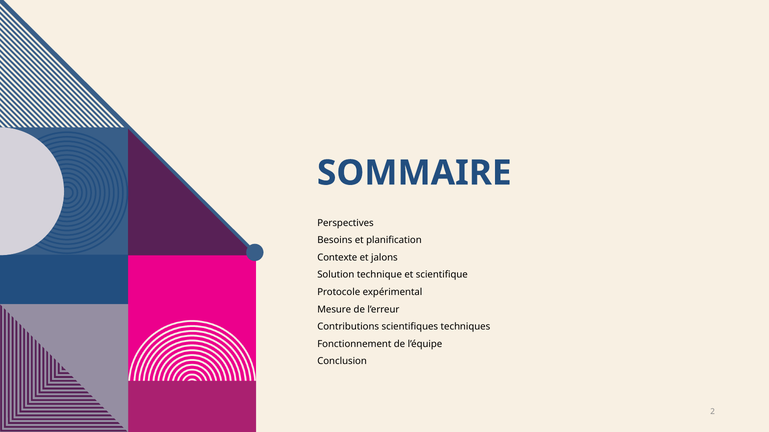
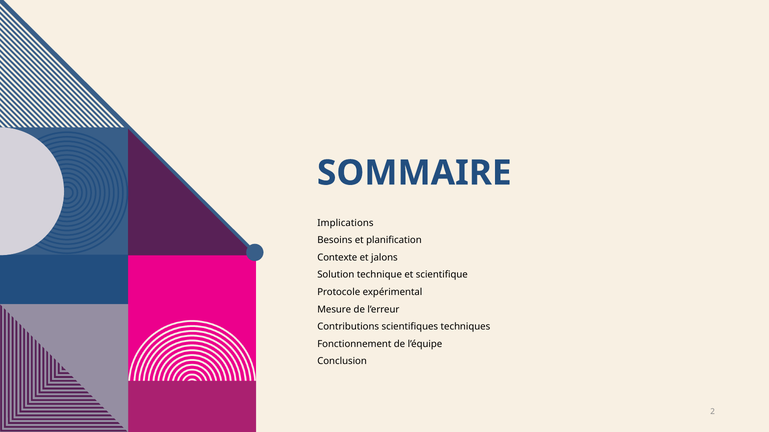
Perspectives: Perspectives -> Implications (345, 223)
